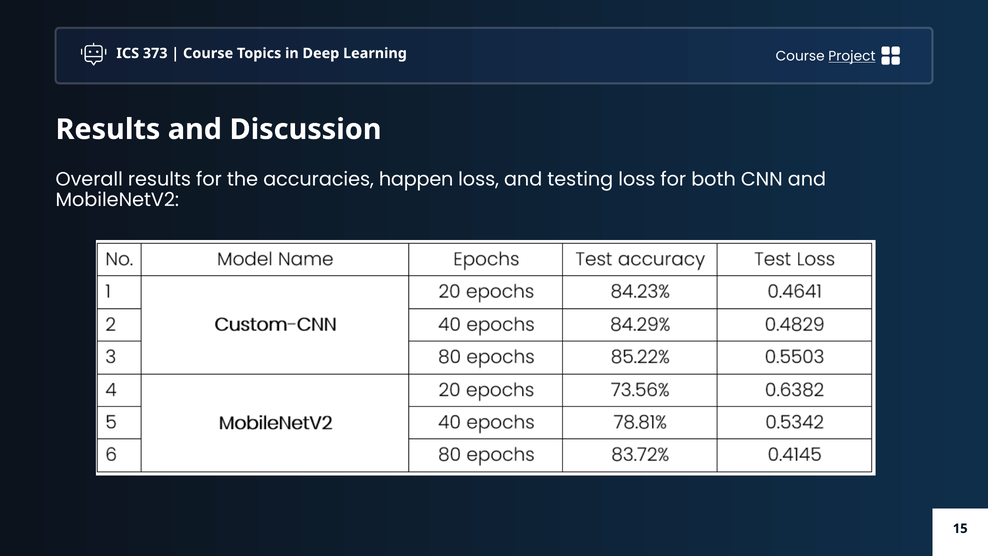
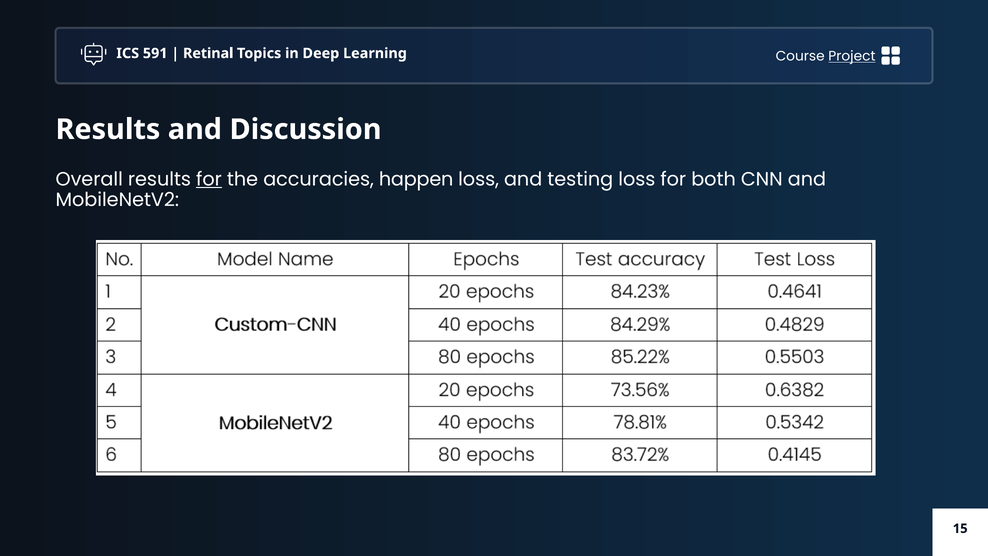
373: 373 -> 591 (155, 53)
Course: Course -> Retinal (208, 53)
for underline: none -> present (209, 179)
